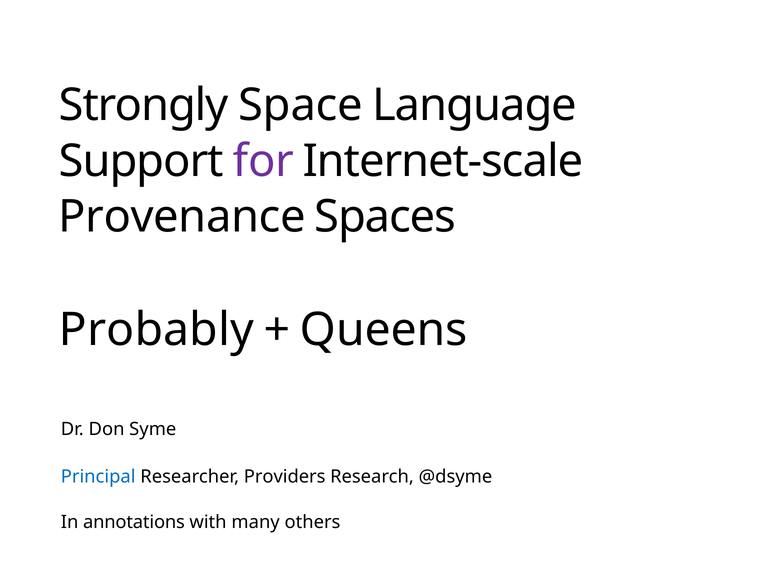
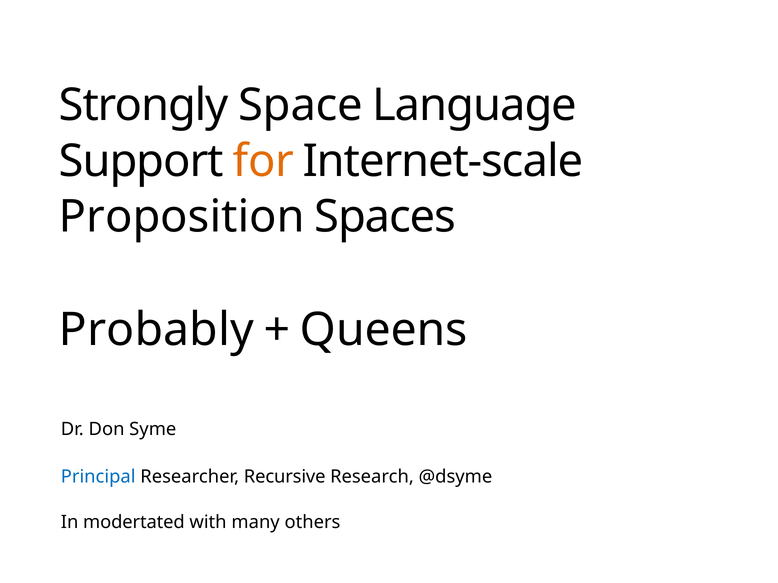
for colour: purple -> orange (263, 161)
Provenance: Provenance -> Proposition (182, 217)
Providers: Providers -> Recursive (285, 477)
annotations: annotations -> modertated (134, 523)
